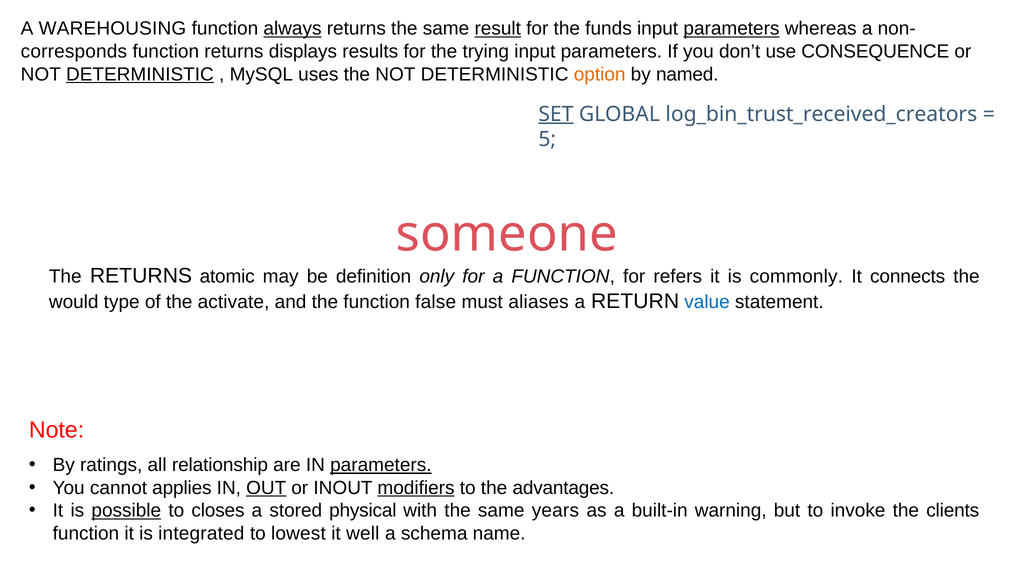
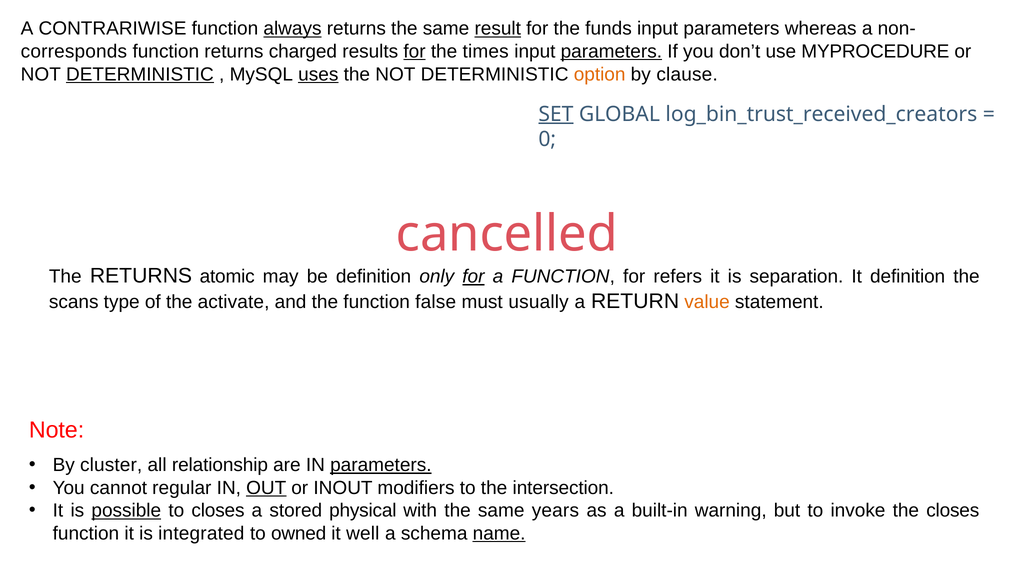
WAREHOUSING: WAREHOUSING -> CONTRARIWISE (113, 29)
parameters underline: present -> none (731, 29)
displays: displays -> charged (303, 52)
for underline: none -> present (415, 52)
trying: trying -> times (486, 52)
parameters underline: none -> present (611, 52)
CONSEQUENCE: CONSEQUENCE -> MYPROCEDURE (875, 52)
uses underline: none -> present (318, 74)
named: named -> clause (687, 74)
5: 5 -> 0 (547, 140)
someone: someone -> cancelled (507, 234)
for underline: none -> present (473, 277)
commonly: commonly -> separation (796, 277)
It connects: connects -> definition (908, 277)
would: would -> scans (74, 302)
aliases: aliases -> usually (539, 302)
value colour: blue -> orange (707, 302)
ratings: ratings -> cluster (111, 465)
applies: applies -> regular (182, 488)
modifiers underline: present -> none (416, 488)
advantages: advantages -> intersection (563, 488)
the clients: clients -> closes (953, 511)
lowest: lowest -> owned (299, 534)
name underline: none -> present (499, 534)
